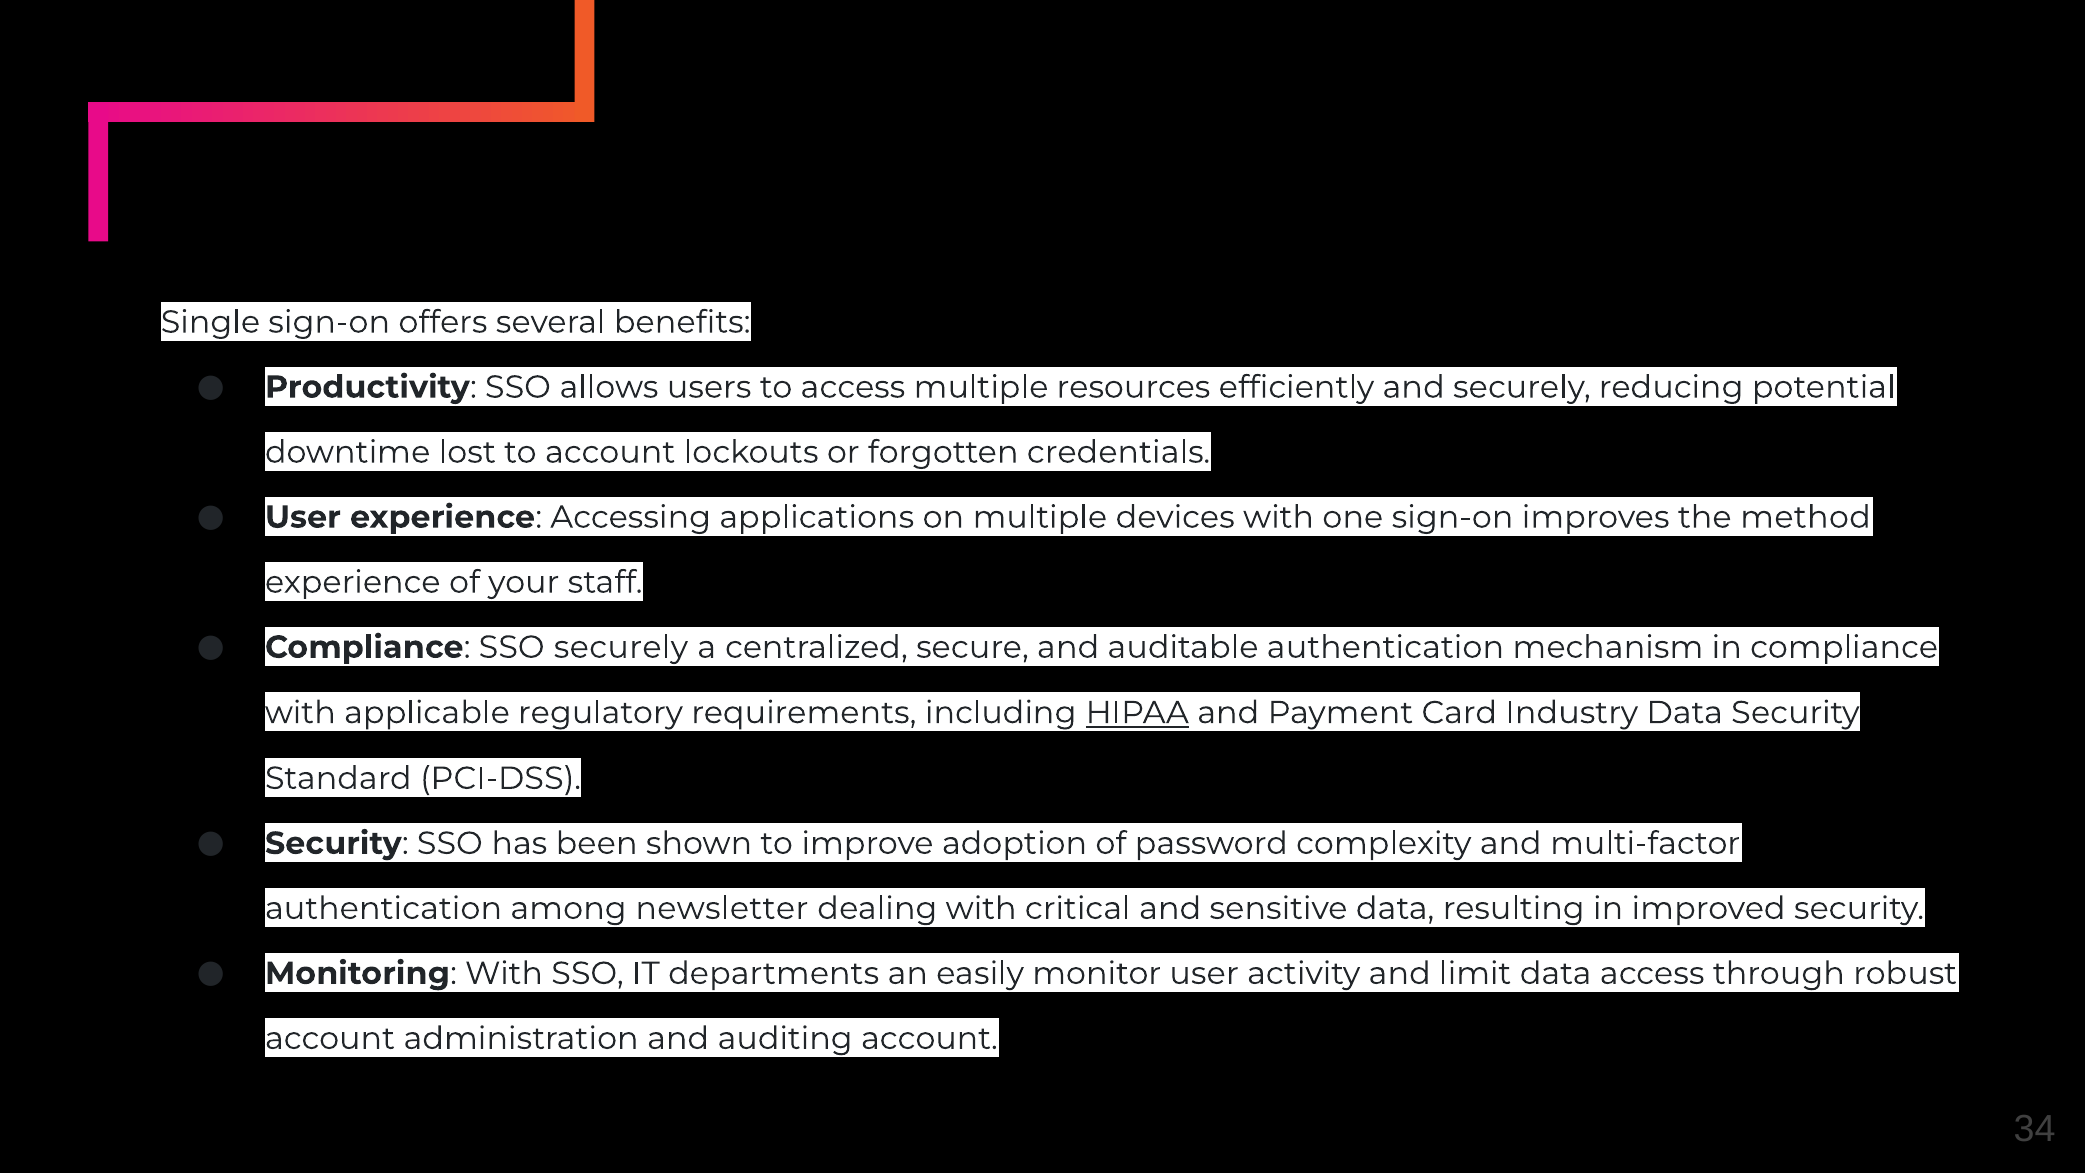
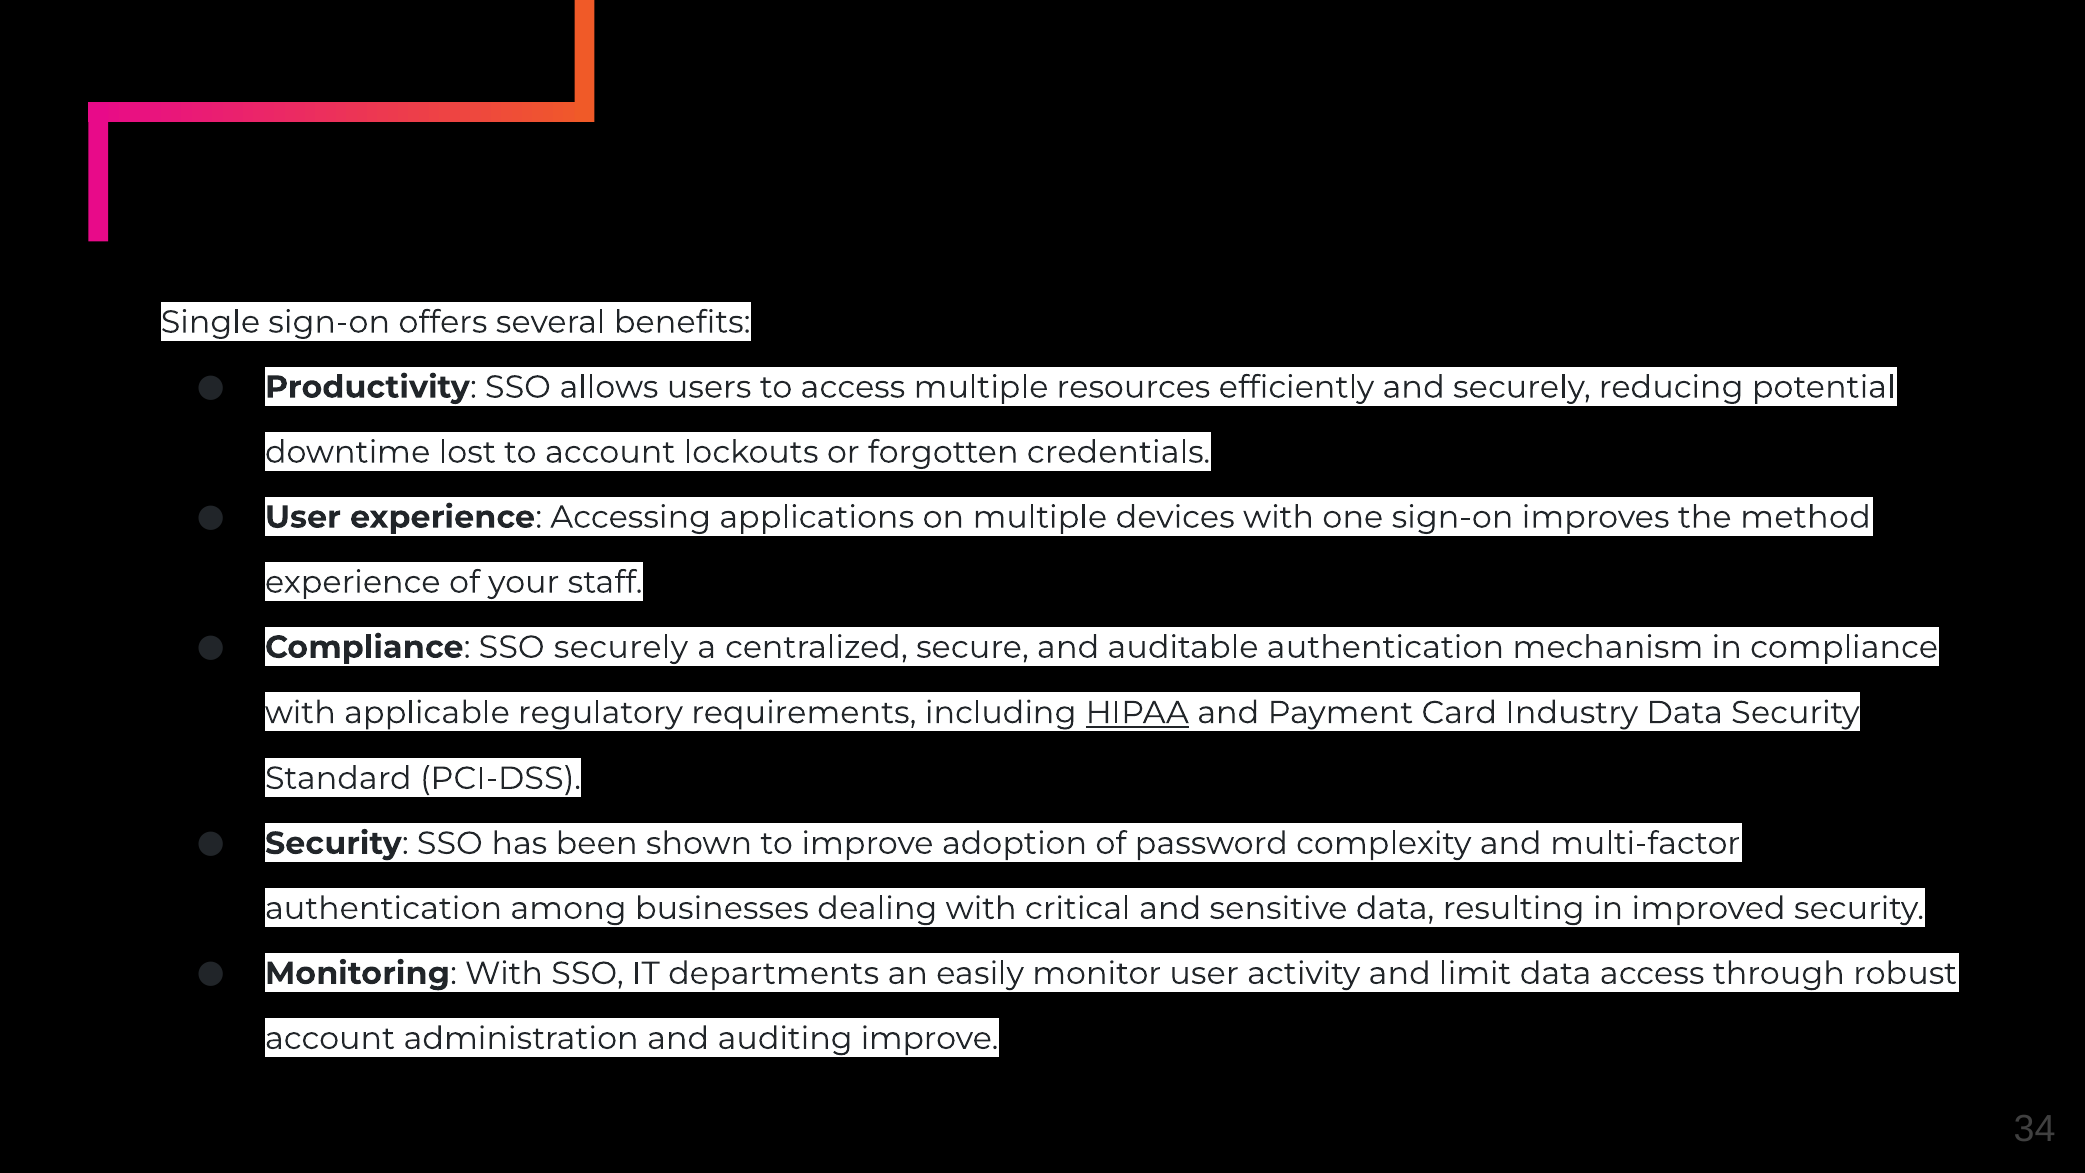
newsletter: newsletter -> businesses (722, 908)
auditing account: account -> improve (929, 1038)
